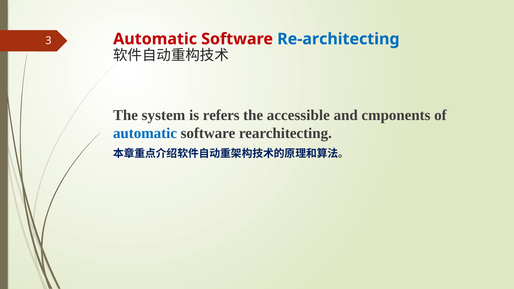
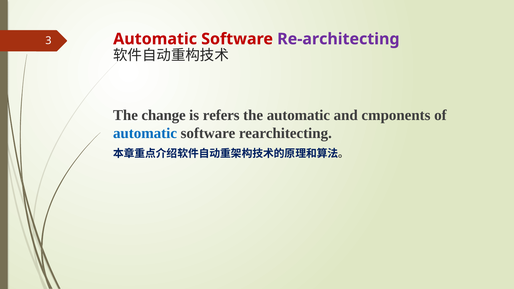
Re-architecting colour: blue -> purple (338, 39)
system: system -> change (164, 115)
the accessible: accessible -> automatic (298, 115)
